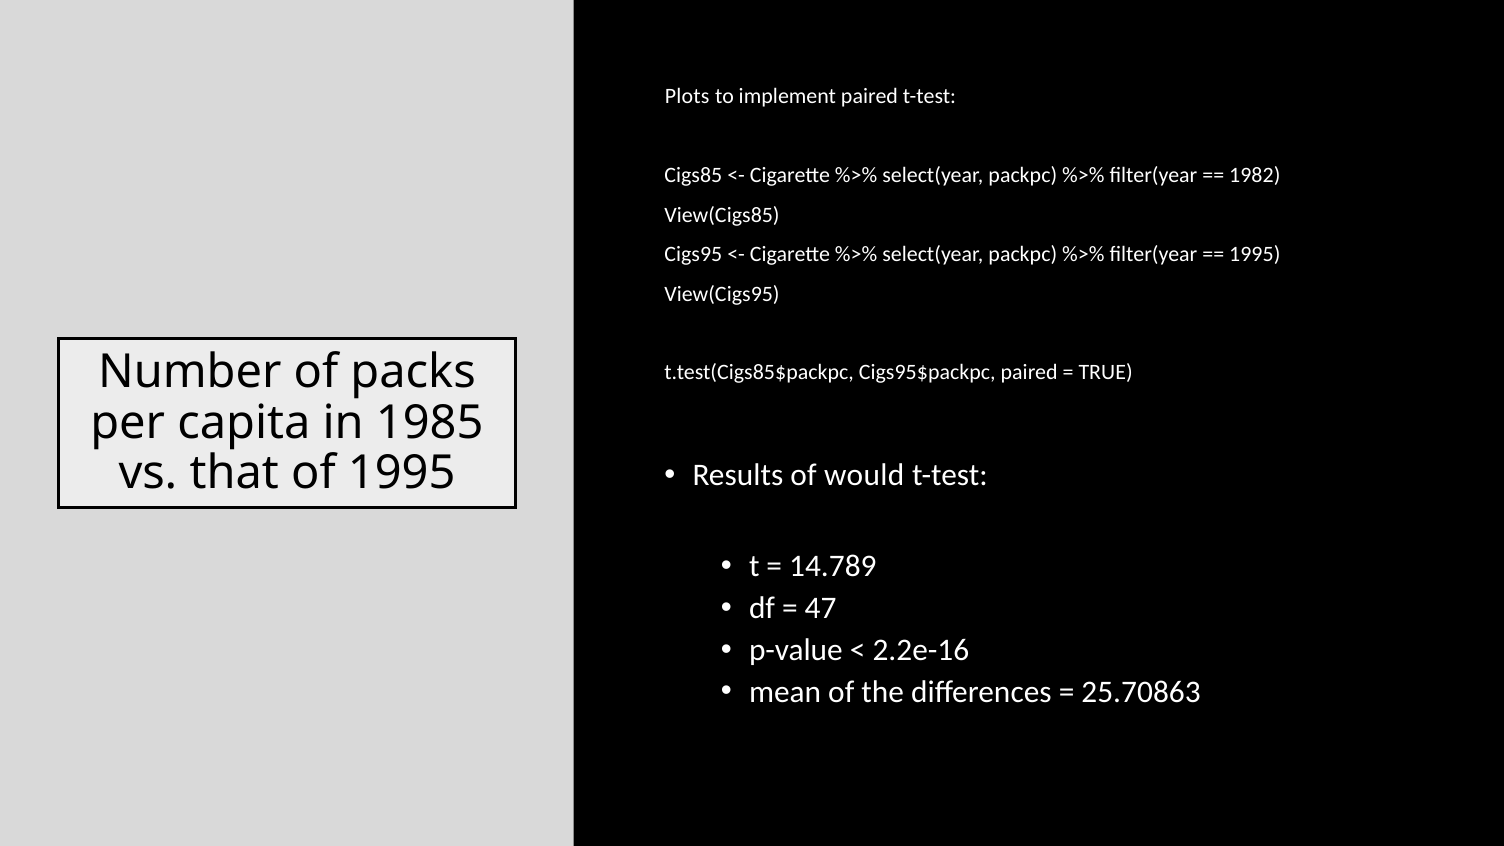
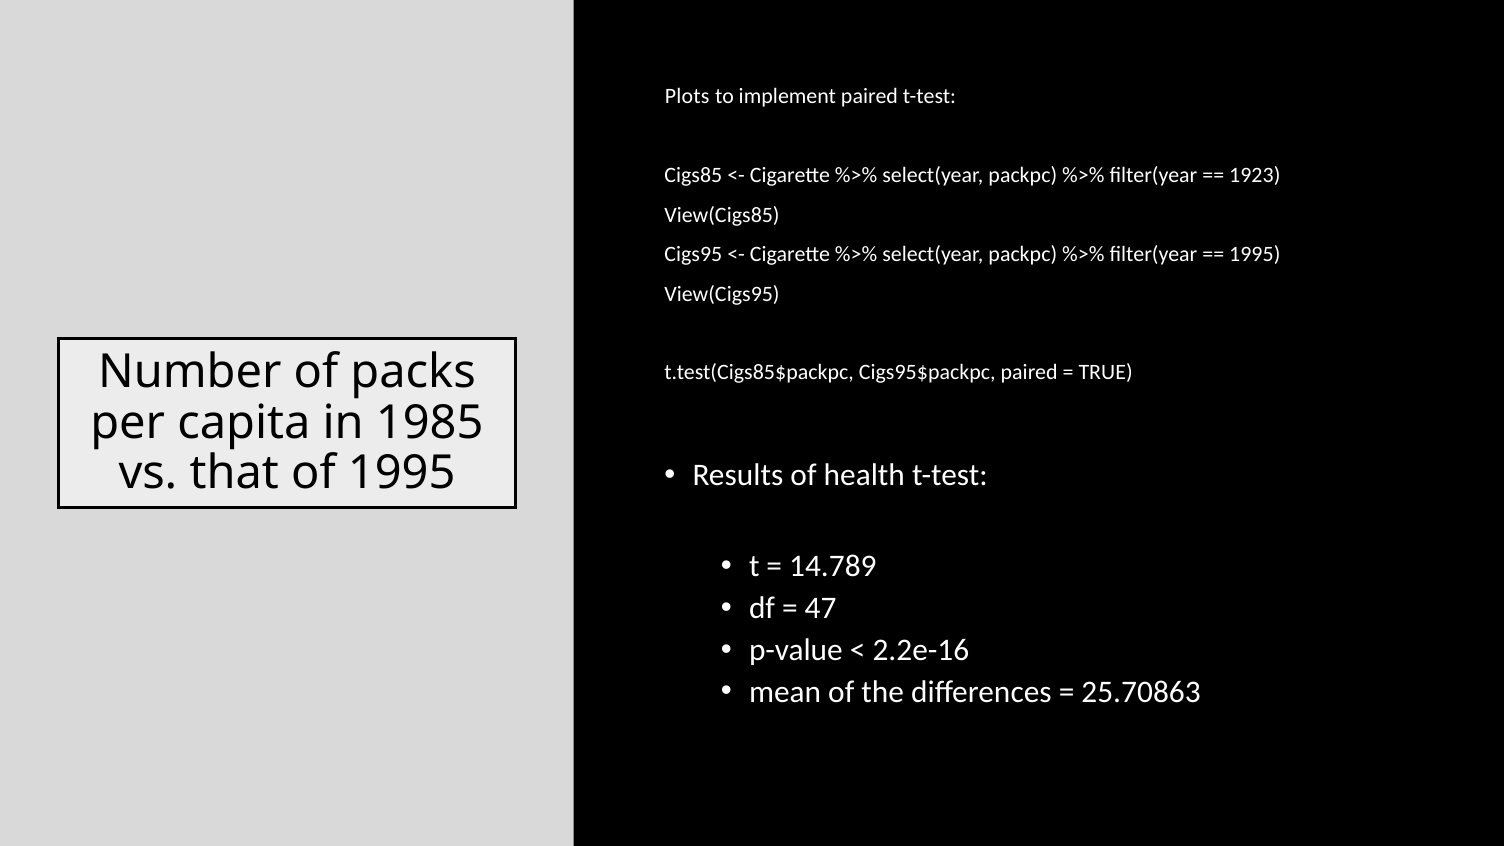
1982: 1982 -> 1923 (1255, 176)
would: would -> health (864, 475)
